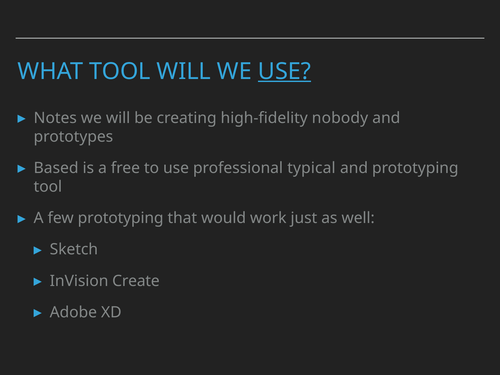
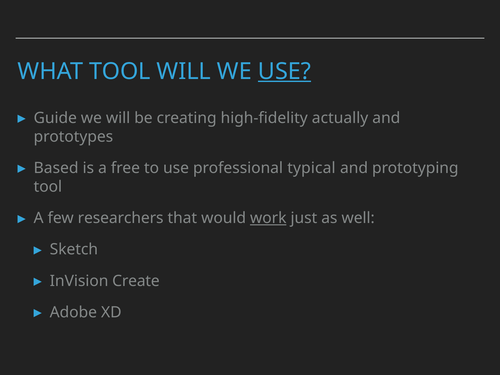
Notes: Notes -> Guide (55, 118)
nobody: nobody -> actually (340, 118)
few prototyping: prototyping -> researchers (121, 218)
work underline: none -> present (268, 218)
